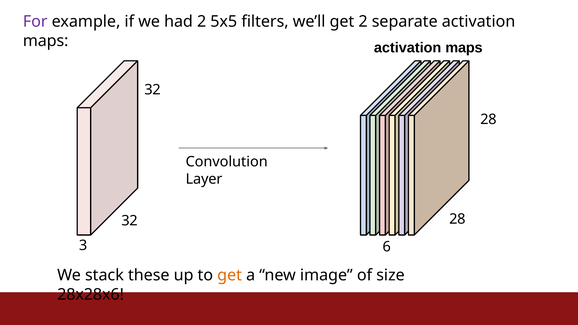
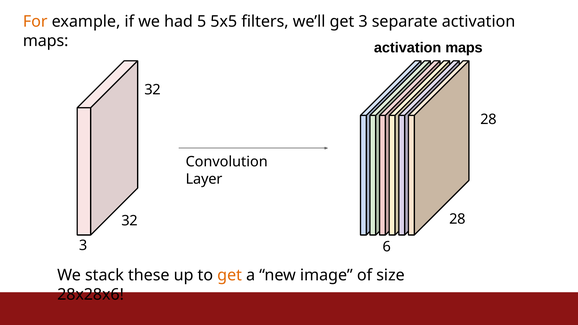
For colour: purple -> orange (35, 22)
had 2: 2 -> 5 (202, 22)
get 2: 2 -> 3 (363, 22)
